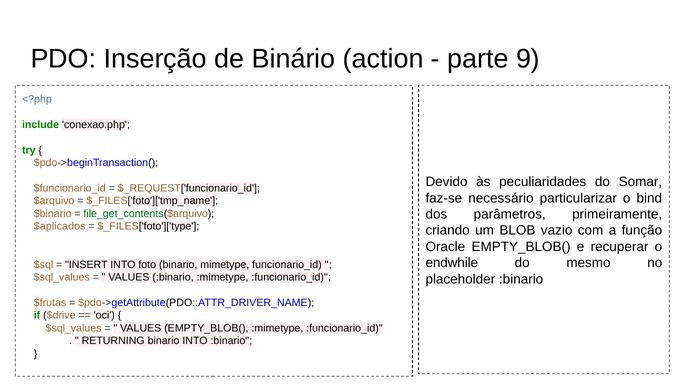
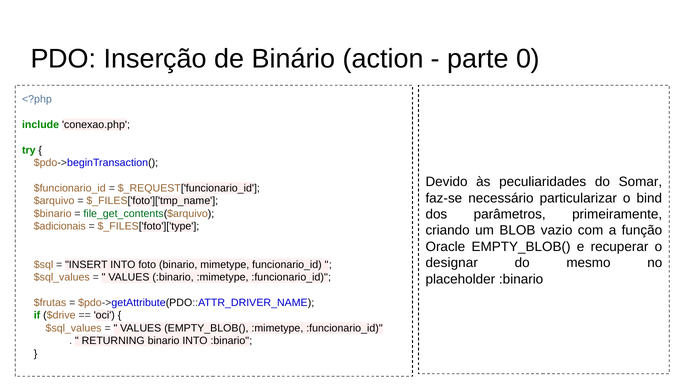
9: 9 -> 0 (528, 59)
$aplicados: $aplicados -> $adicionais (60, 226)
endwhile: endwhile -> designar (452, 263)
